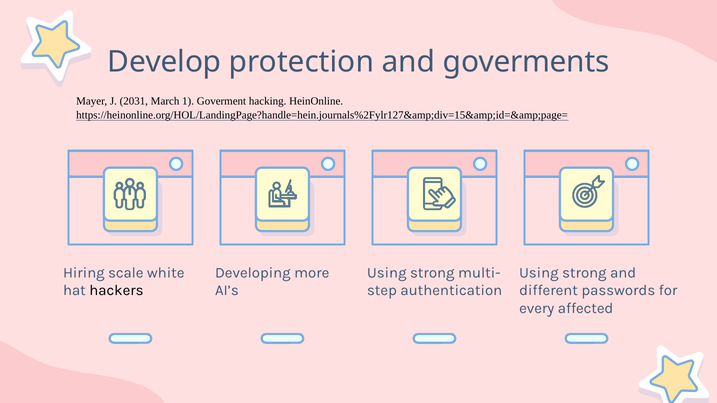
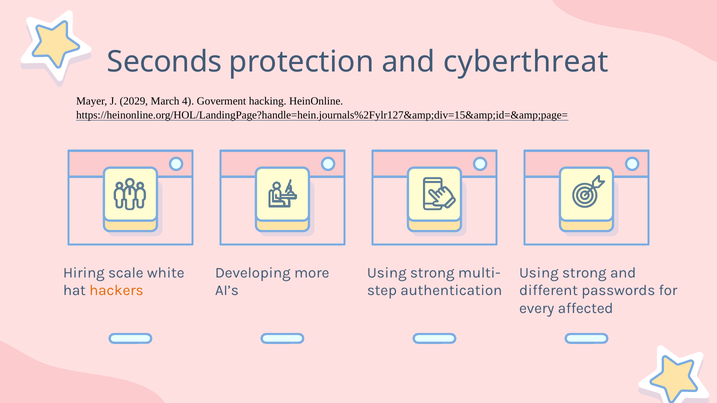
Develop: Develop -> Seconds (164, 62)
goverments: goverments -> cyberthreat (526, 62)
2031: 2031 -> 2029 (134, 101)
1: 1 -> 4 (188, 101)
hackers colour: black -> orange (116, 291)
